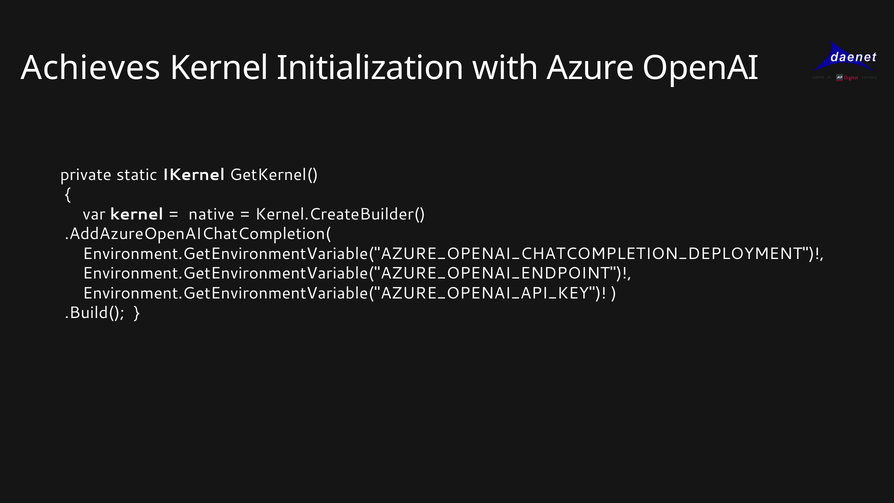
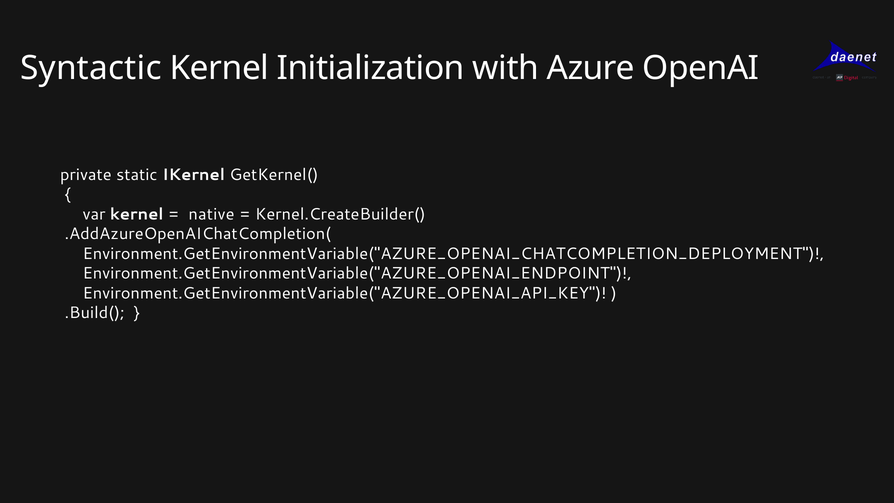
Achieves: Achieves -> Syntactic (91, 68)
